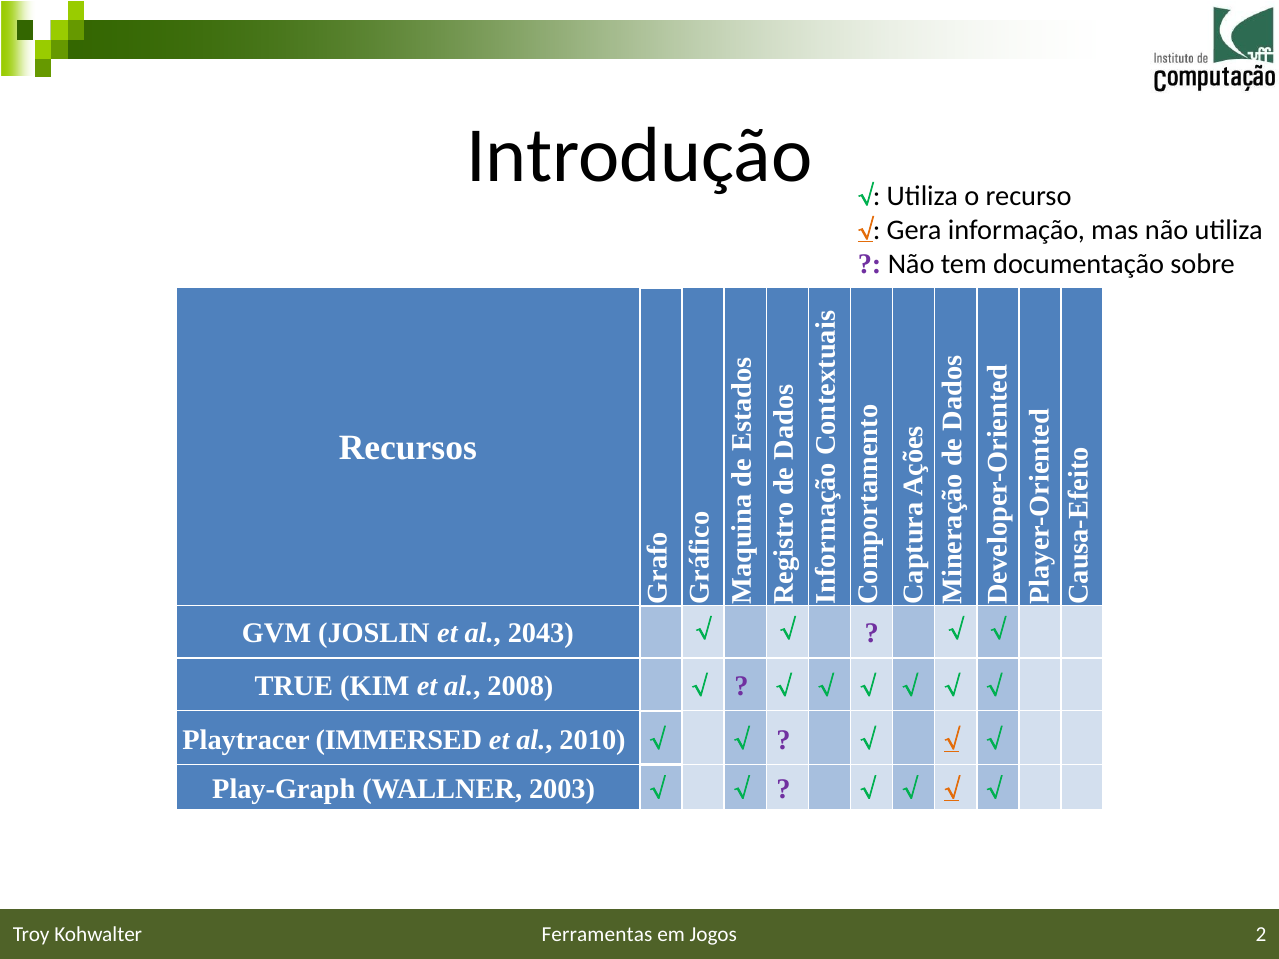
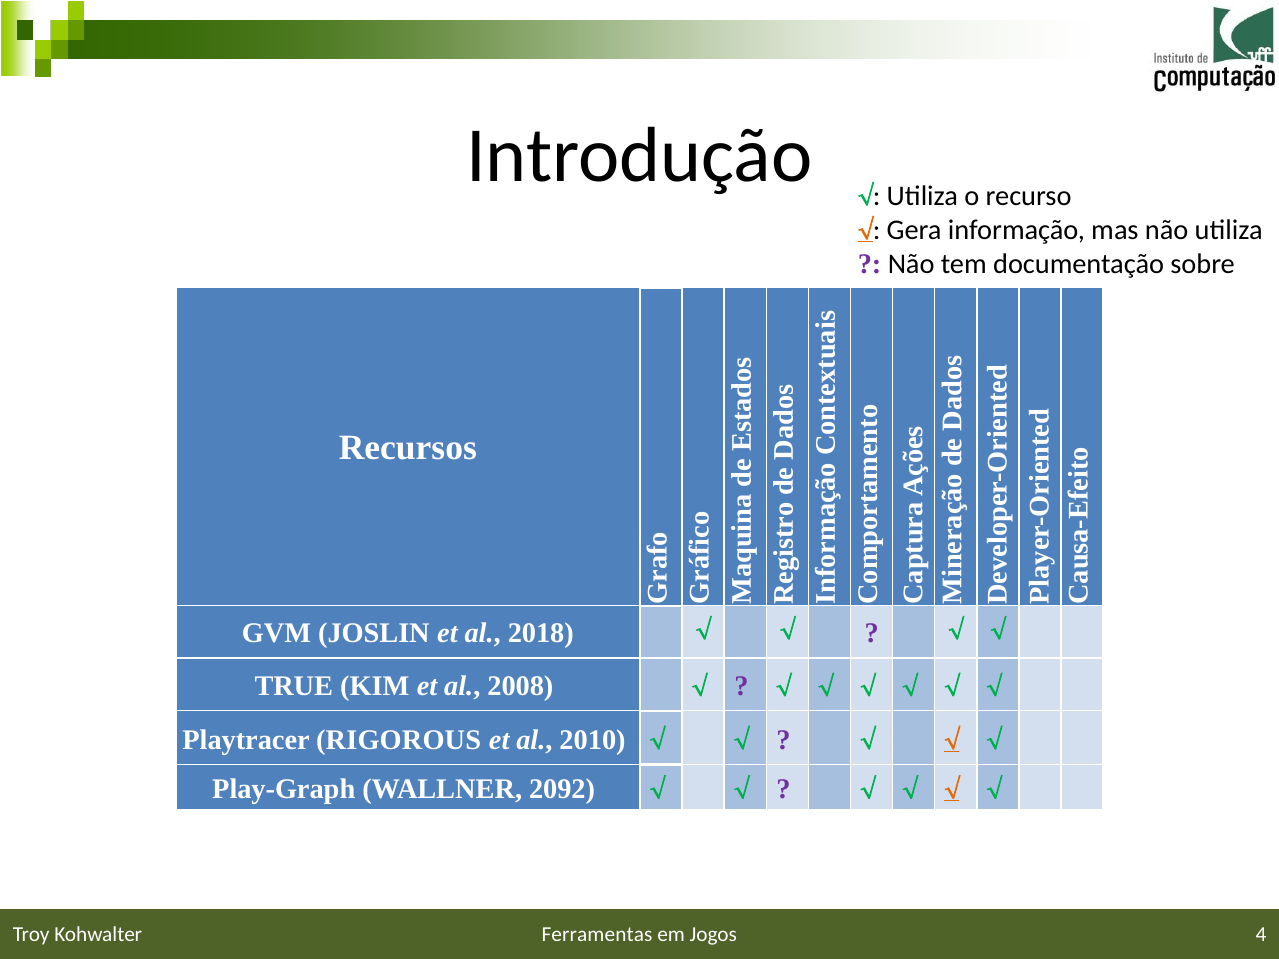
2043: 2043 -> 2018 (541, 633)
IMMERSED: IMMERSED -> RIGOROUS (399, 740)
2003: 2003 -> 2092 (562, 789)
2: 2 -> 4 (1261, 935)
